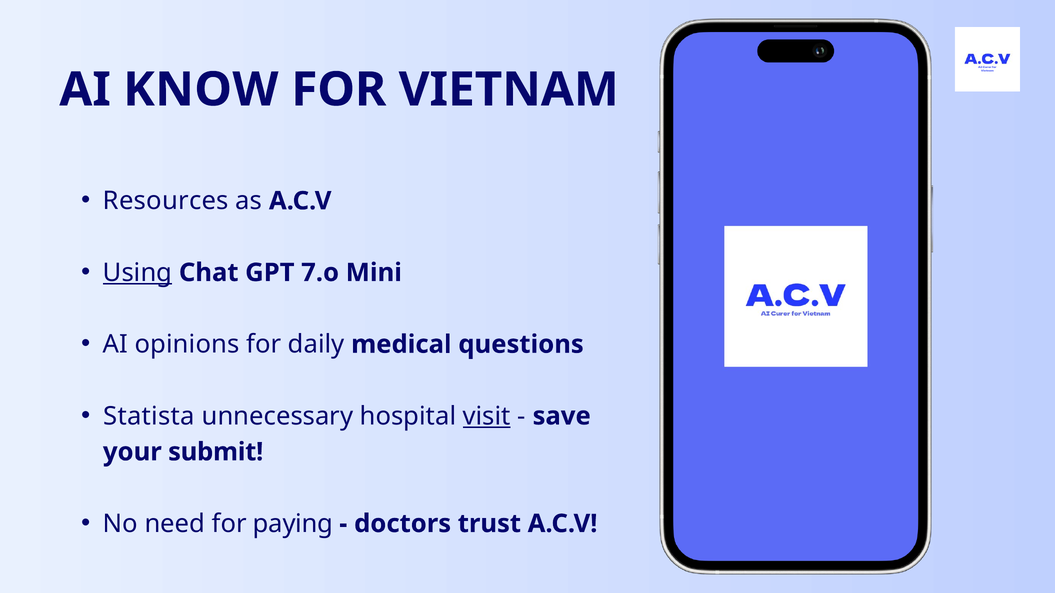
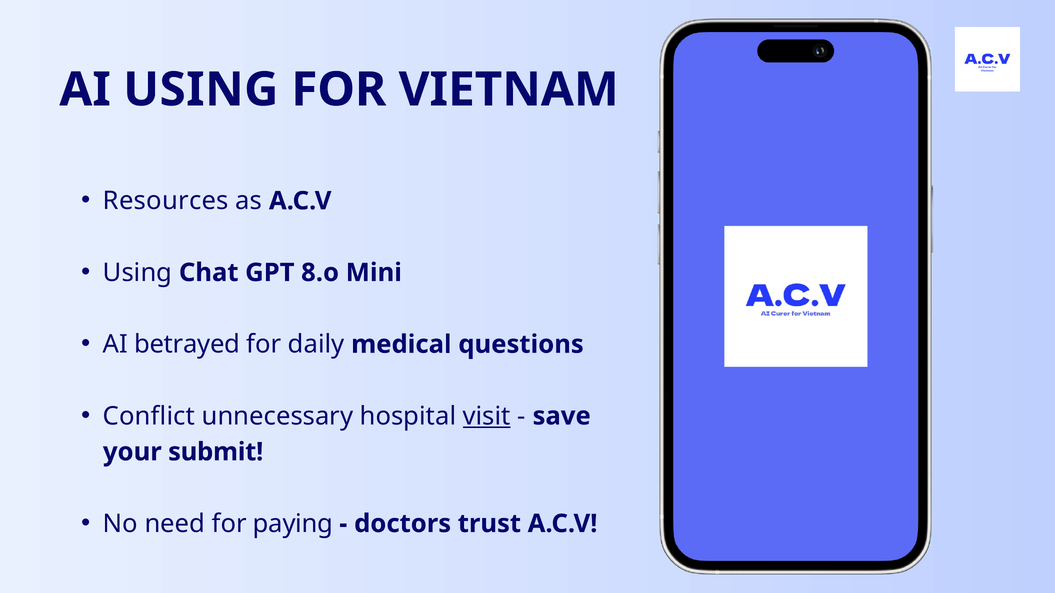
AI KNOW: KNOW -> USING (201, 90)
Using underline: present -> none (138, 273)
7.o: 7.o -> 8.o (320, 273)
opinions: opinions -> betrayed (187, 345)
Statista: Statista -> Conflict (149, 416)
